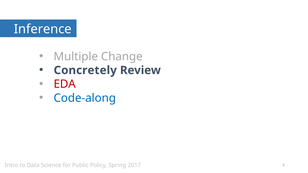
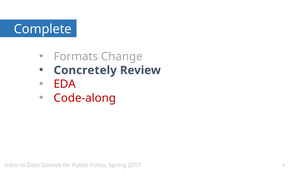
Inference: Inference -> Complete (43, 29)
Multiple: Multiple -> Formats (76, 57)
Code-along colour: blue -> red (85, 98)
